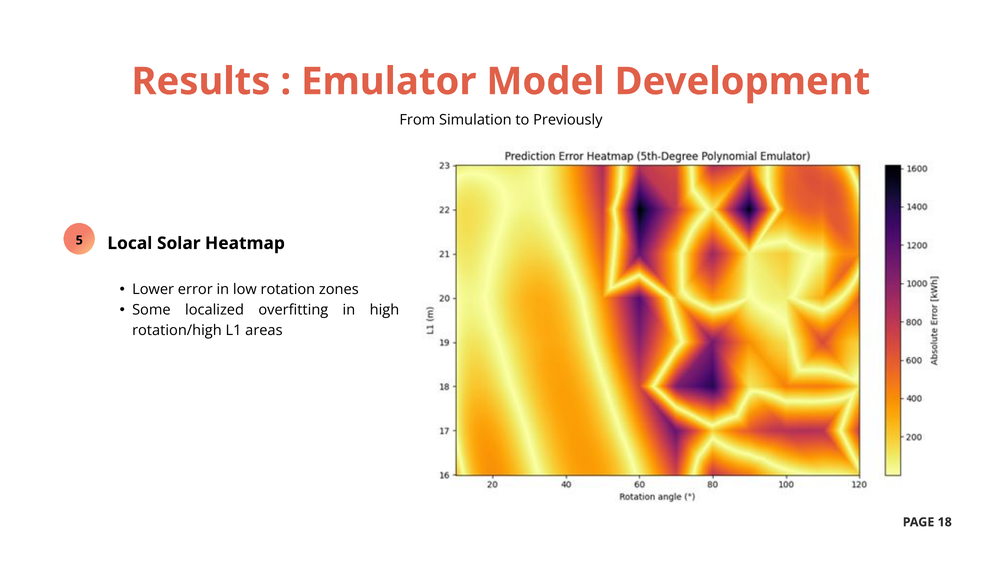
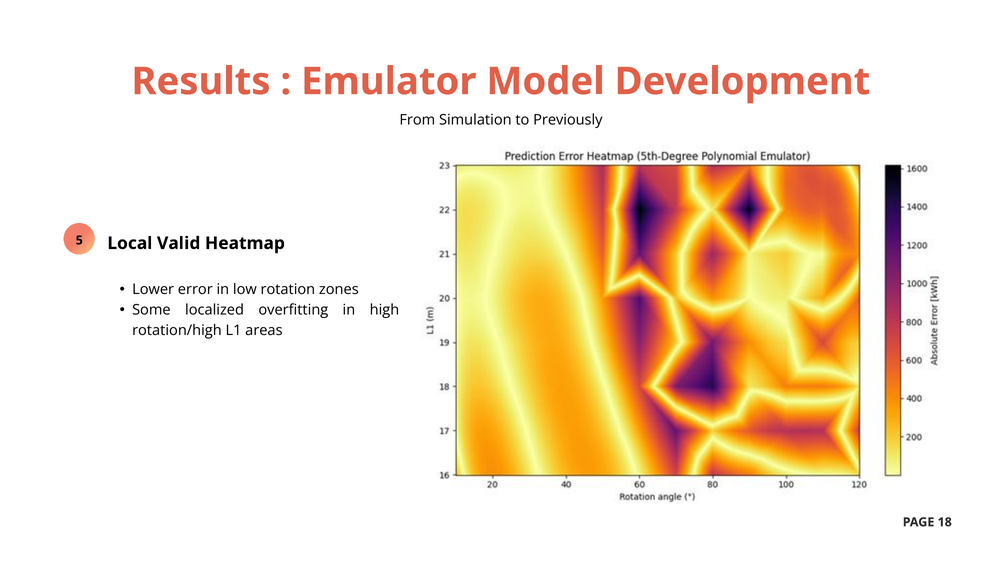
Solar: Solar -> Valid (179, 243)
